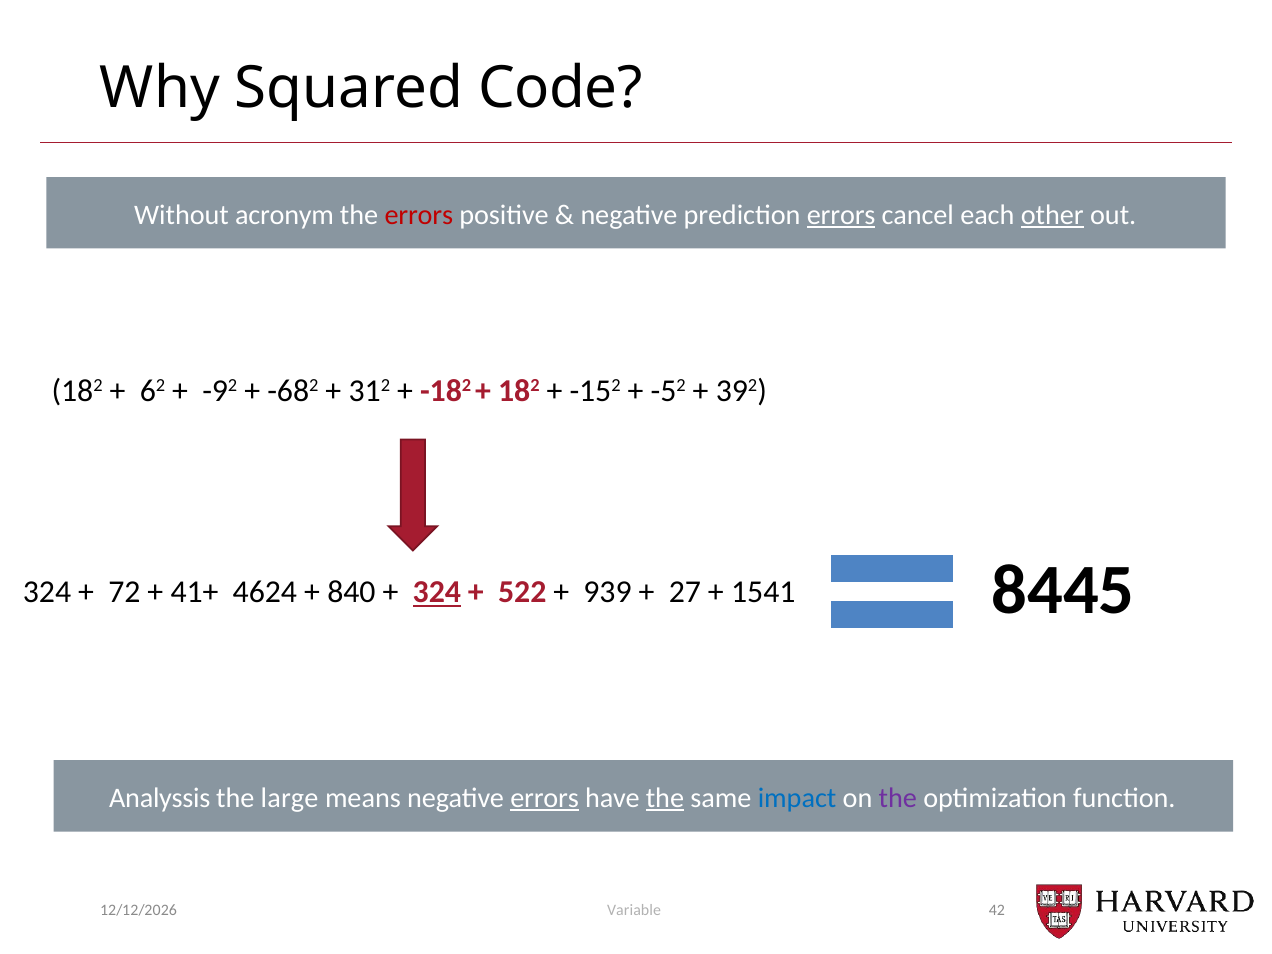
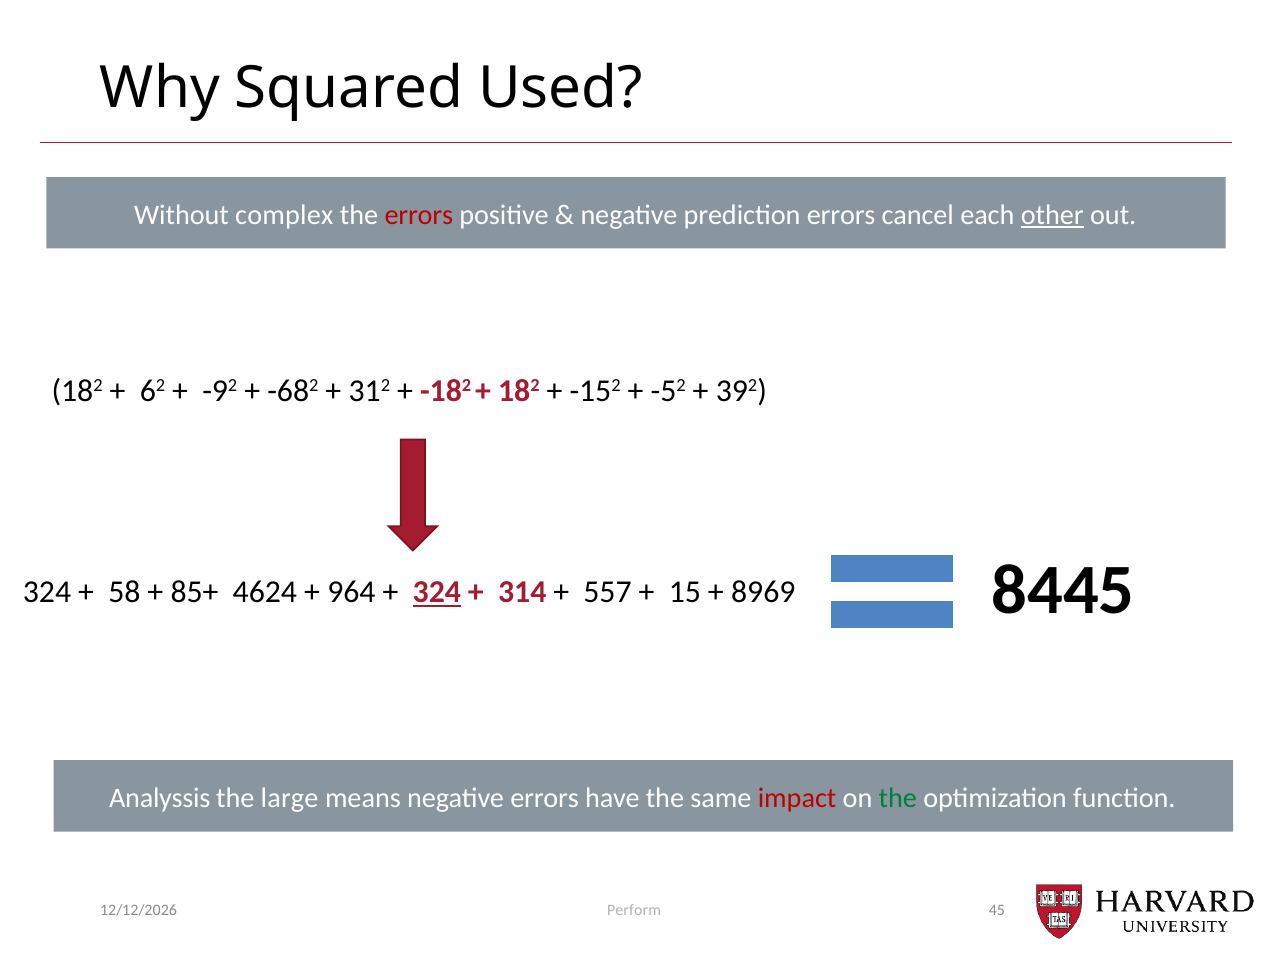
Code: Code -> Used (560, 88)
acronym: acronym -> complex (284, 215)
errors underline: present -> none (841, 215)
72: 72 -> 58 (124, 592)
41+: 41+ -> 85+ (195, 592)
840: 840 -> 964 (351, 592)
522: 522 -> 314 (522, 592)
939: 939 -> 557 (608, 592)
27: 27 -> 15 (685, 592)
1541: 1541 -> 8969 (763, 592)
errors underline: present -> none (545, 798)
the underline: present -> none (665, 798)
impact colour: blue -> red (797, 798)
the colour: purple -> green (898, 798)
42: 42 -> 45 (997, 911)
Variable: Variable -> Perform (634, 911)
